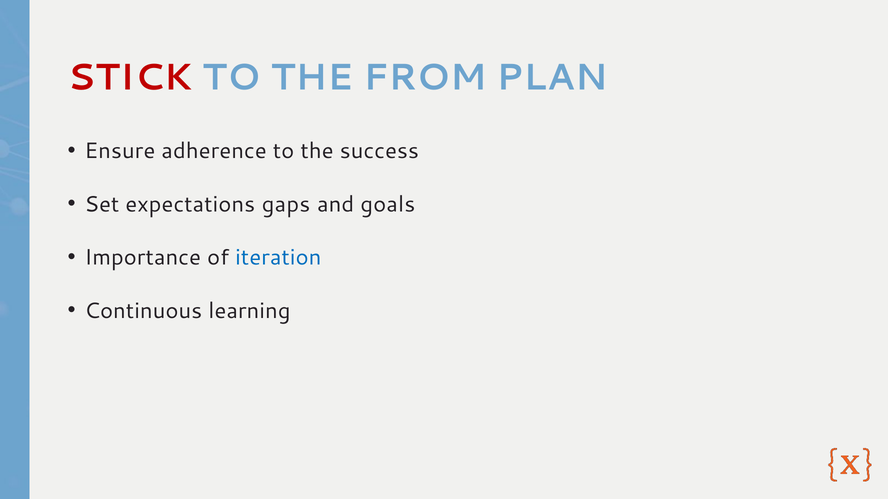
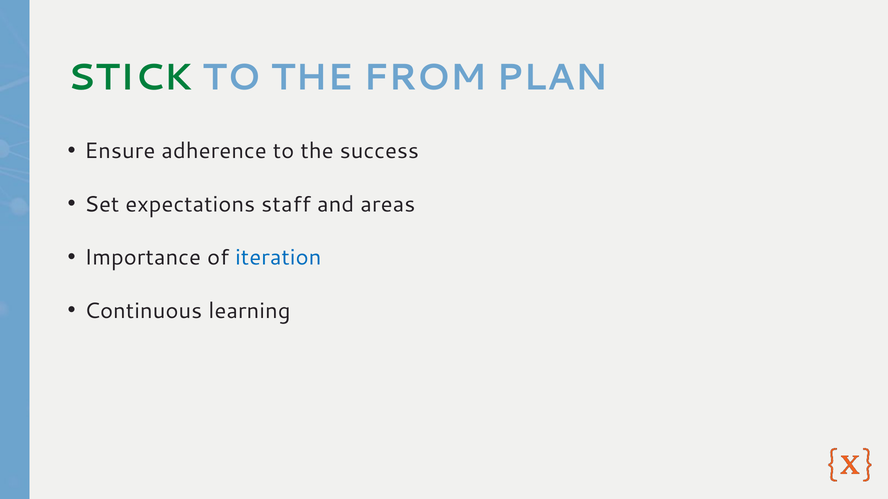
STICK colour: red -> green (130, 77)
gaps: gaps -> staff (286, 204)
goals: goals -> areas (388, 204)
